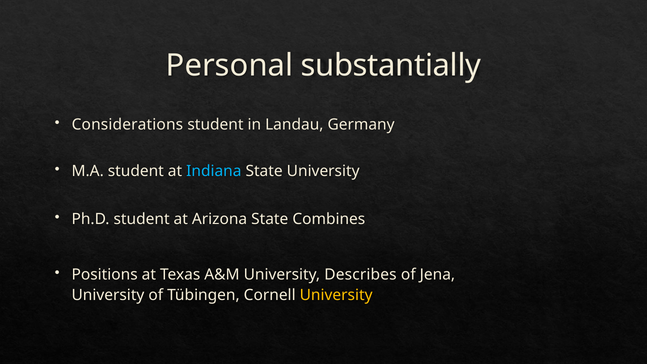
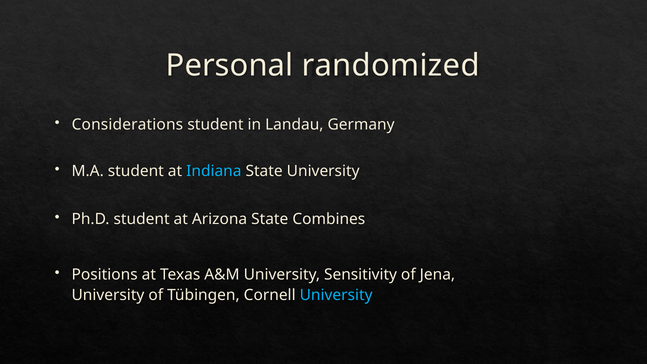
substantially: substantially -> randomized (391, 66)
Describes: Describes -> Sensitivity (361, 275)
University colour: yellow -> light blue (336, 295)
